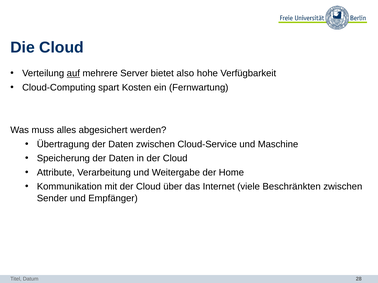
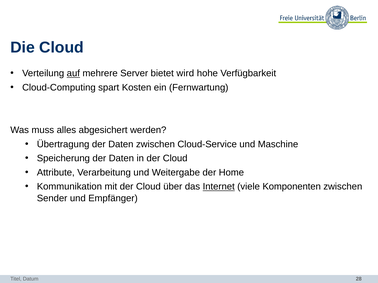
also: also -> wird (185, 73)
Internet underline: none -> present (219, 187)
Beschränkten: Beschränkten -> Komponenten (292, 187)
